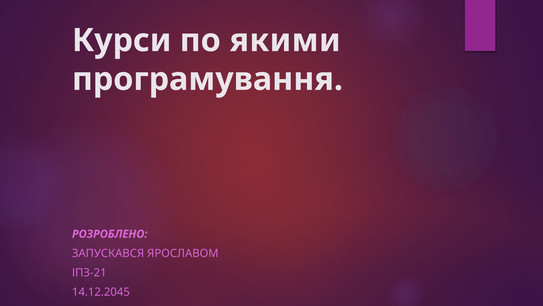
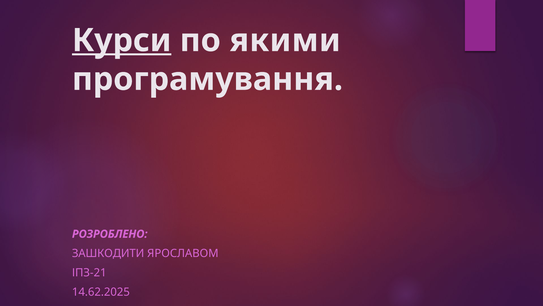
Курси underline: none -> present (122, 40)
ЗАПУСКАВСЯ: ЗАПУСКАВСЯ -> ЗАШКОДИТИ (108, 253)
14.12.2045: 14.12.2045 -> 14.62.2025 (101, 291)
